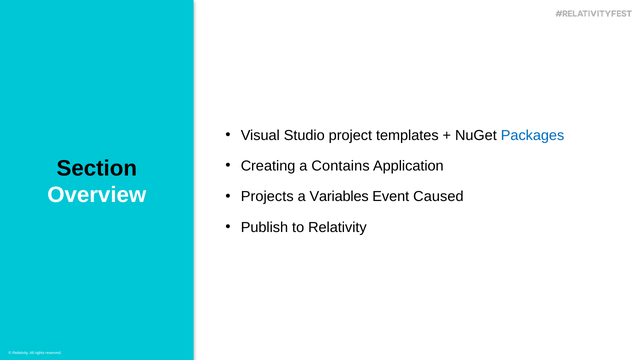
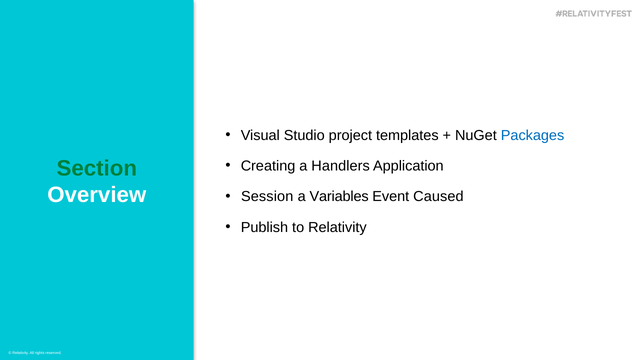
Section colour: black -> green (97, 168)
Contains: Contains -> Handlers (341, 166)
Projects: Projects -> Session (267, 197)
